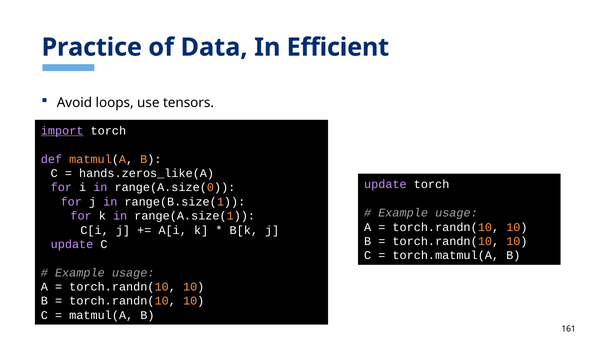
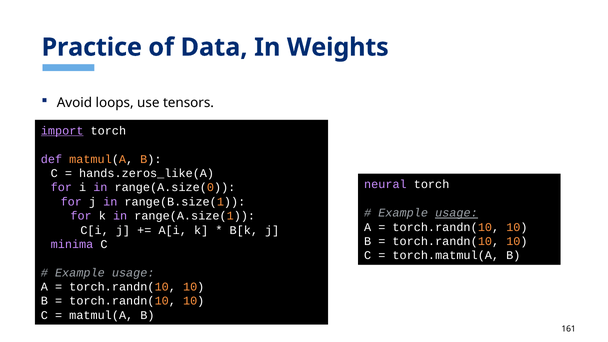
Efficient: Efficient -> Weights (338, 47)
update: update -> neural (385, 185)
usage underline: none -> present (456, 213)
update: update -> minima (72, 244)
